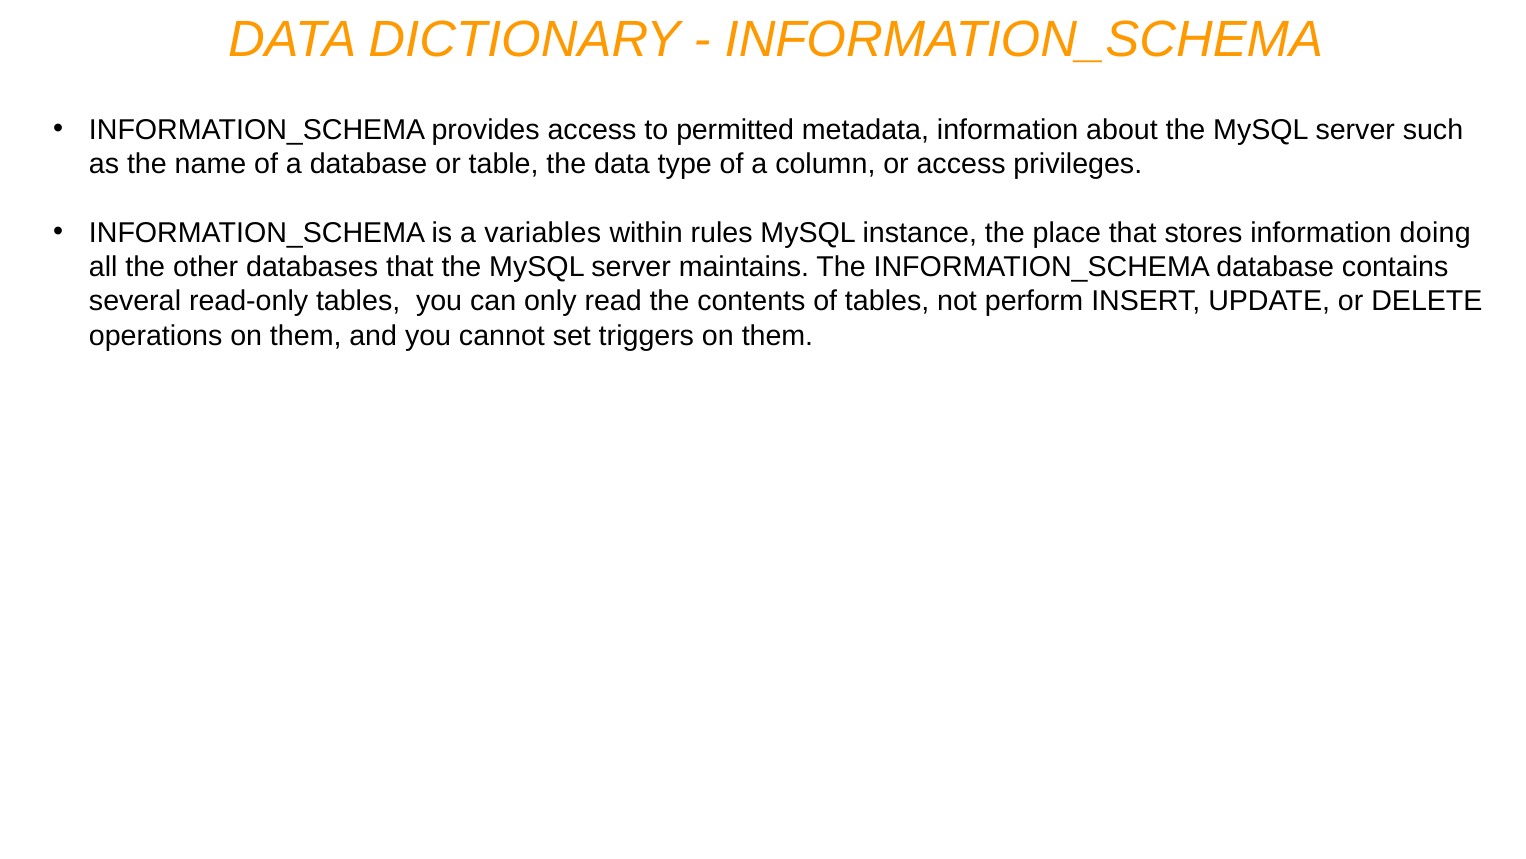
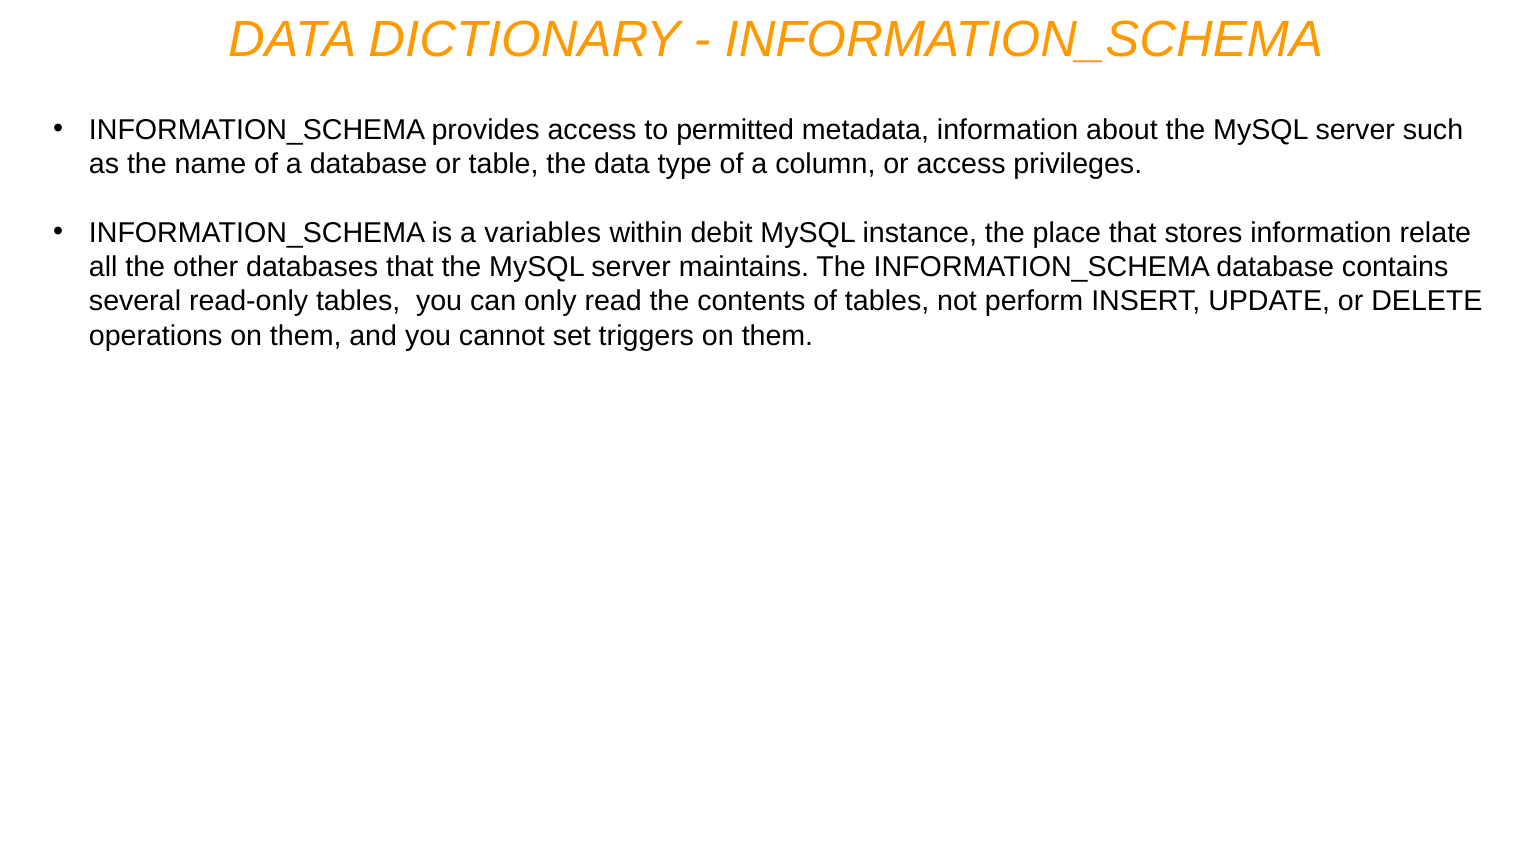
rules: rules -> debit (722, 233)
doing: doing -> relate (1435, 233)
